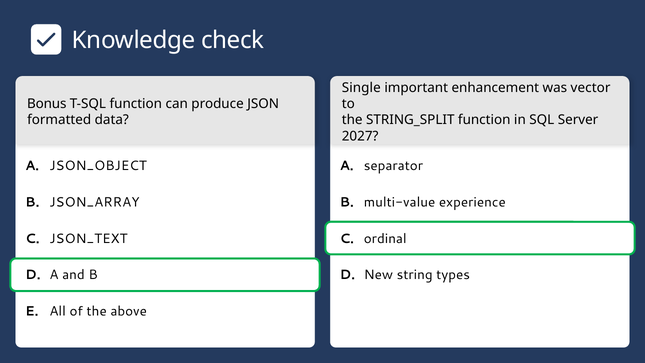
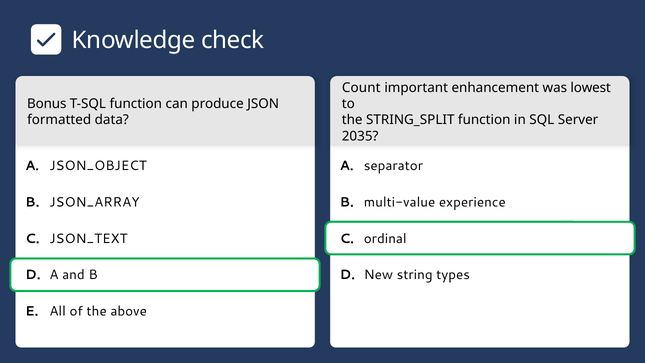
Single: Single -> Count (361, 88)
vector: vector -> lowest (591, 88)
2027: 2027 -> 2035 (360, 136)
